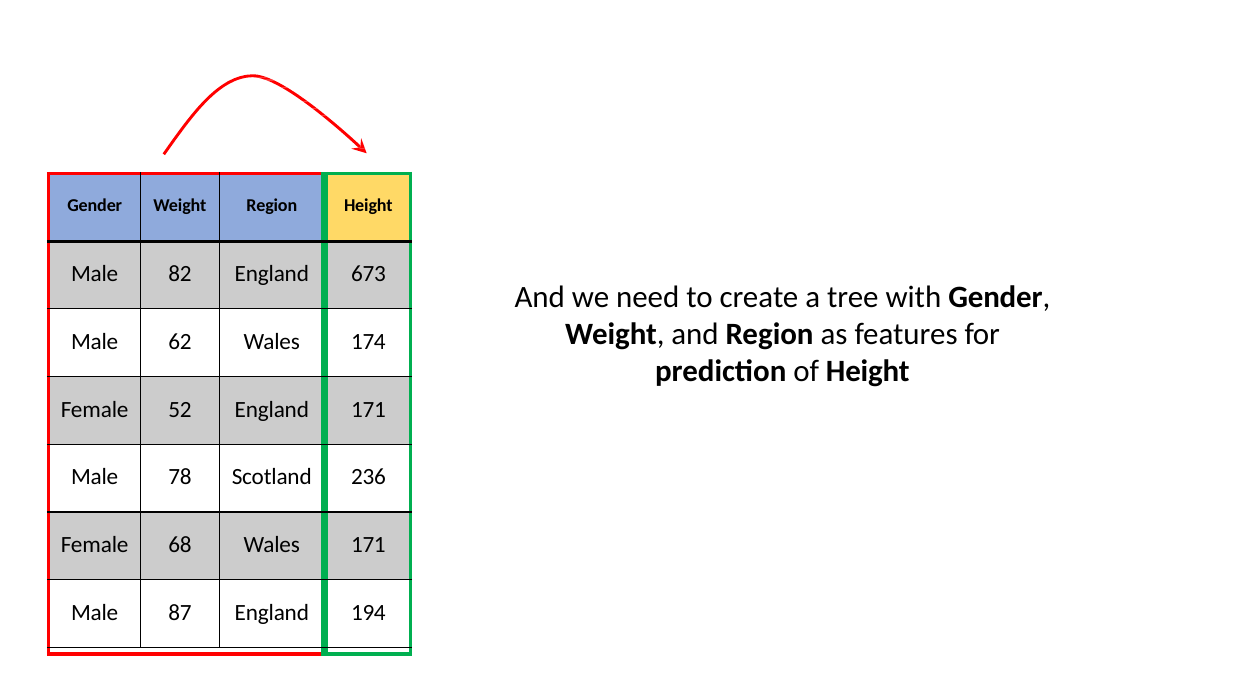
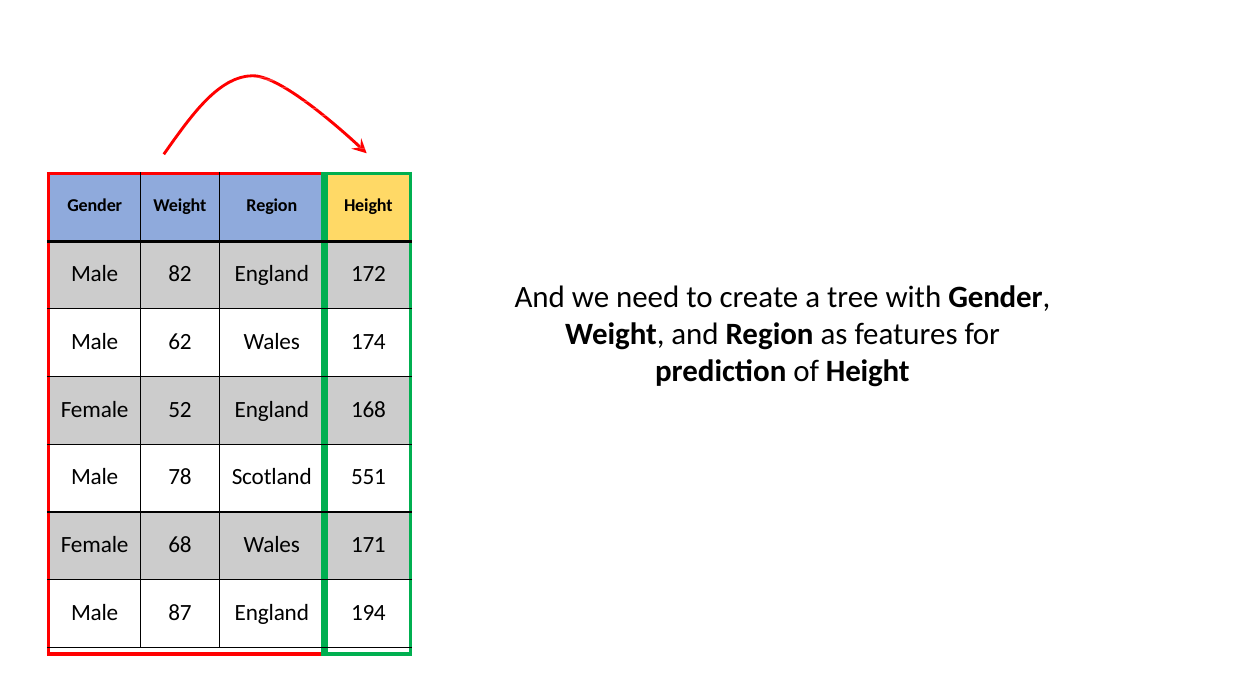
673: 673 -> 172 (369, 274)
England 171: 171 -> 168 (369, 409)
236: 236 -> 551 (369, 477)
